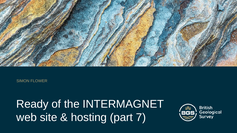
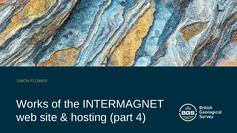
Ready: Ready -> Works (32, 104)
7: 7 -> 4 (141, 118)
